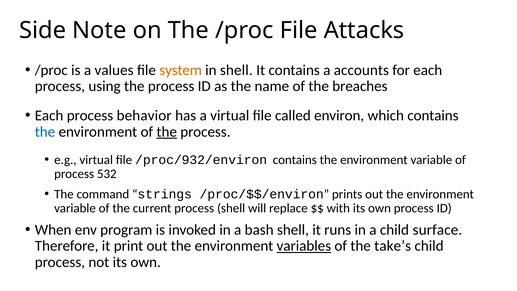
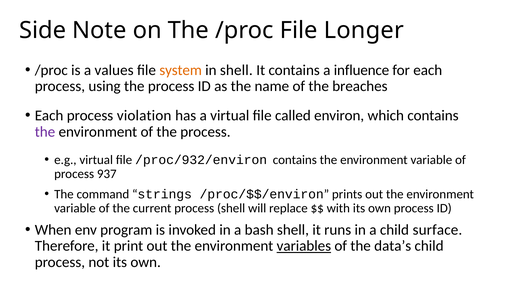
Attacks: Attacks -> Longer (364, 30)
accounts: accounts -> influence (361, 70)
behavior: behavior -> violation (144, 115)
the colour: blue -> purple (45, 132)
the underline: present -> none (167, 132)
532: 532 -> 937 (107, 174)
take’s: take’s -> data’s (393, 246)
